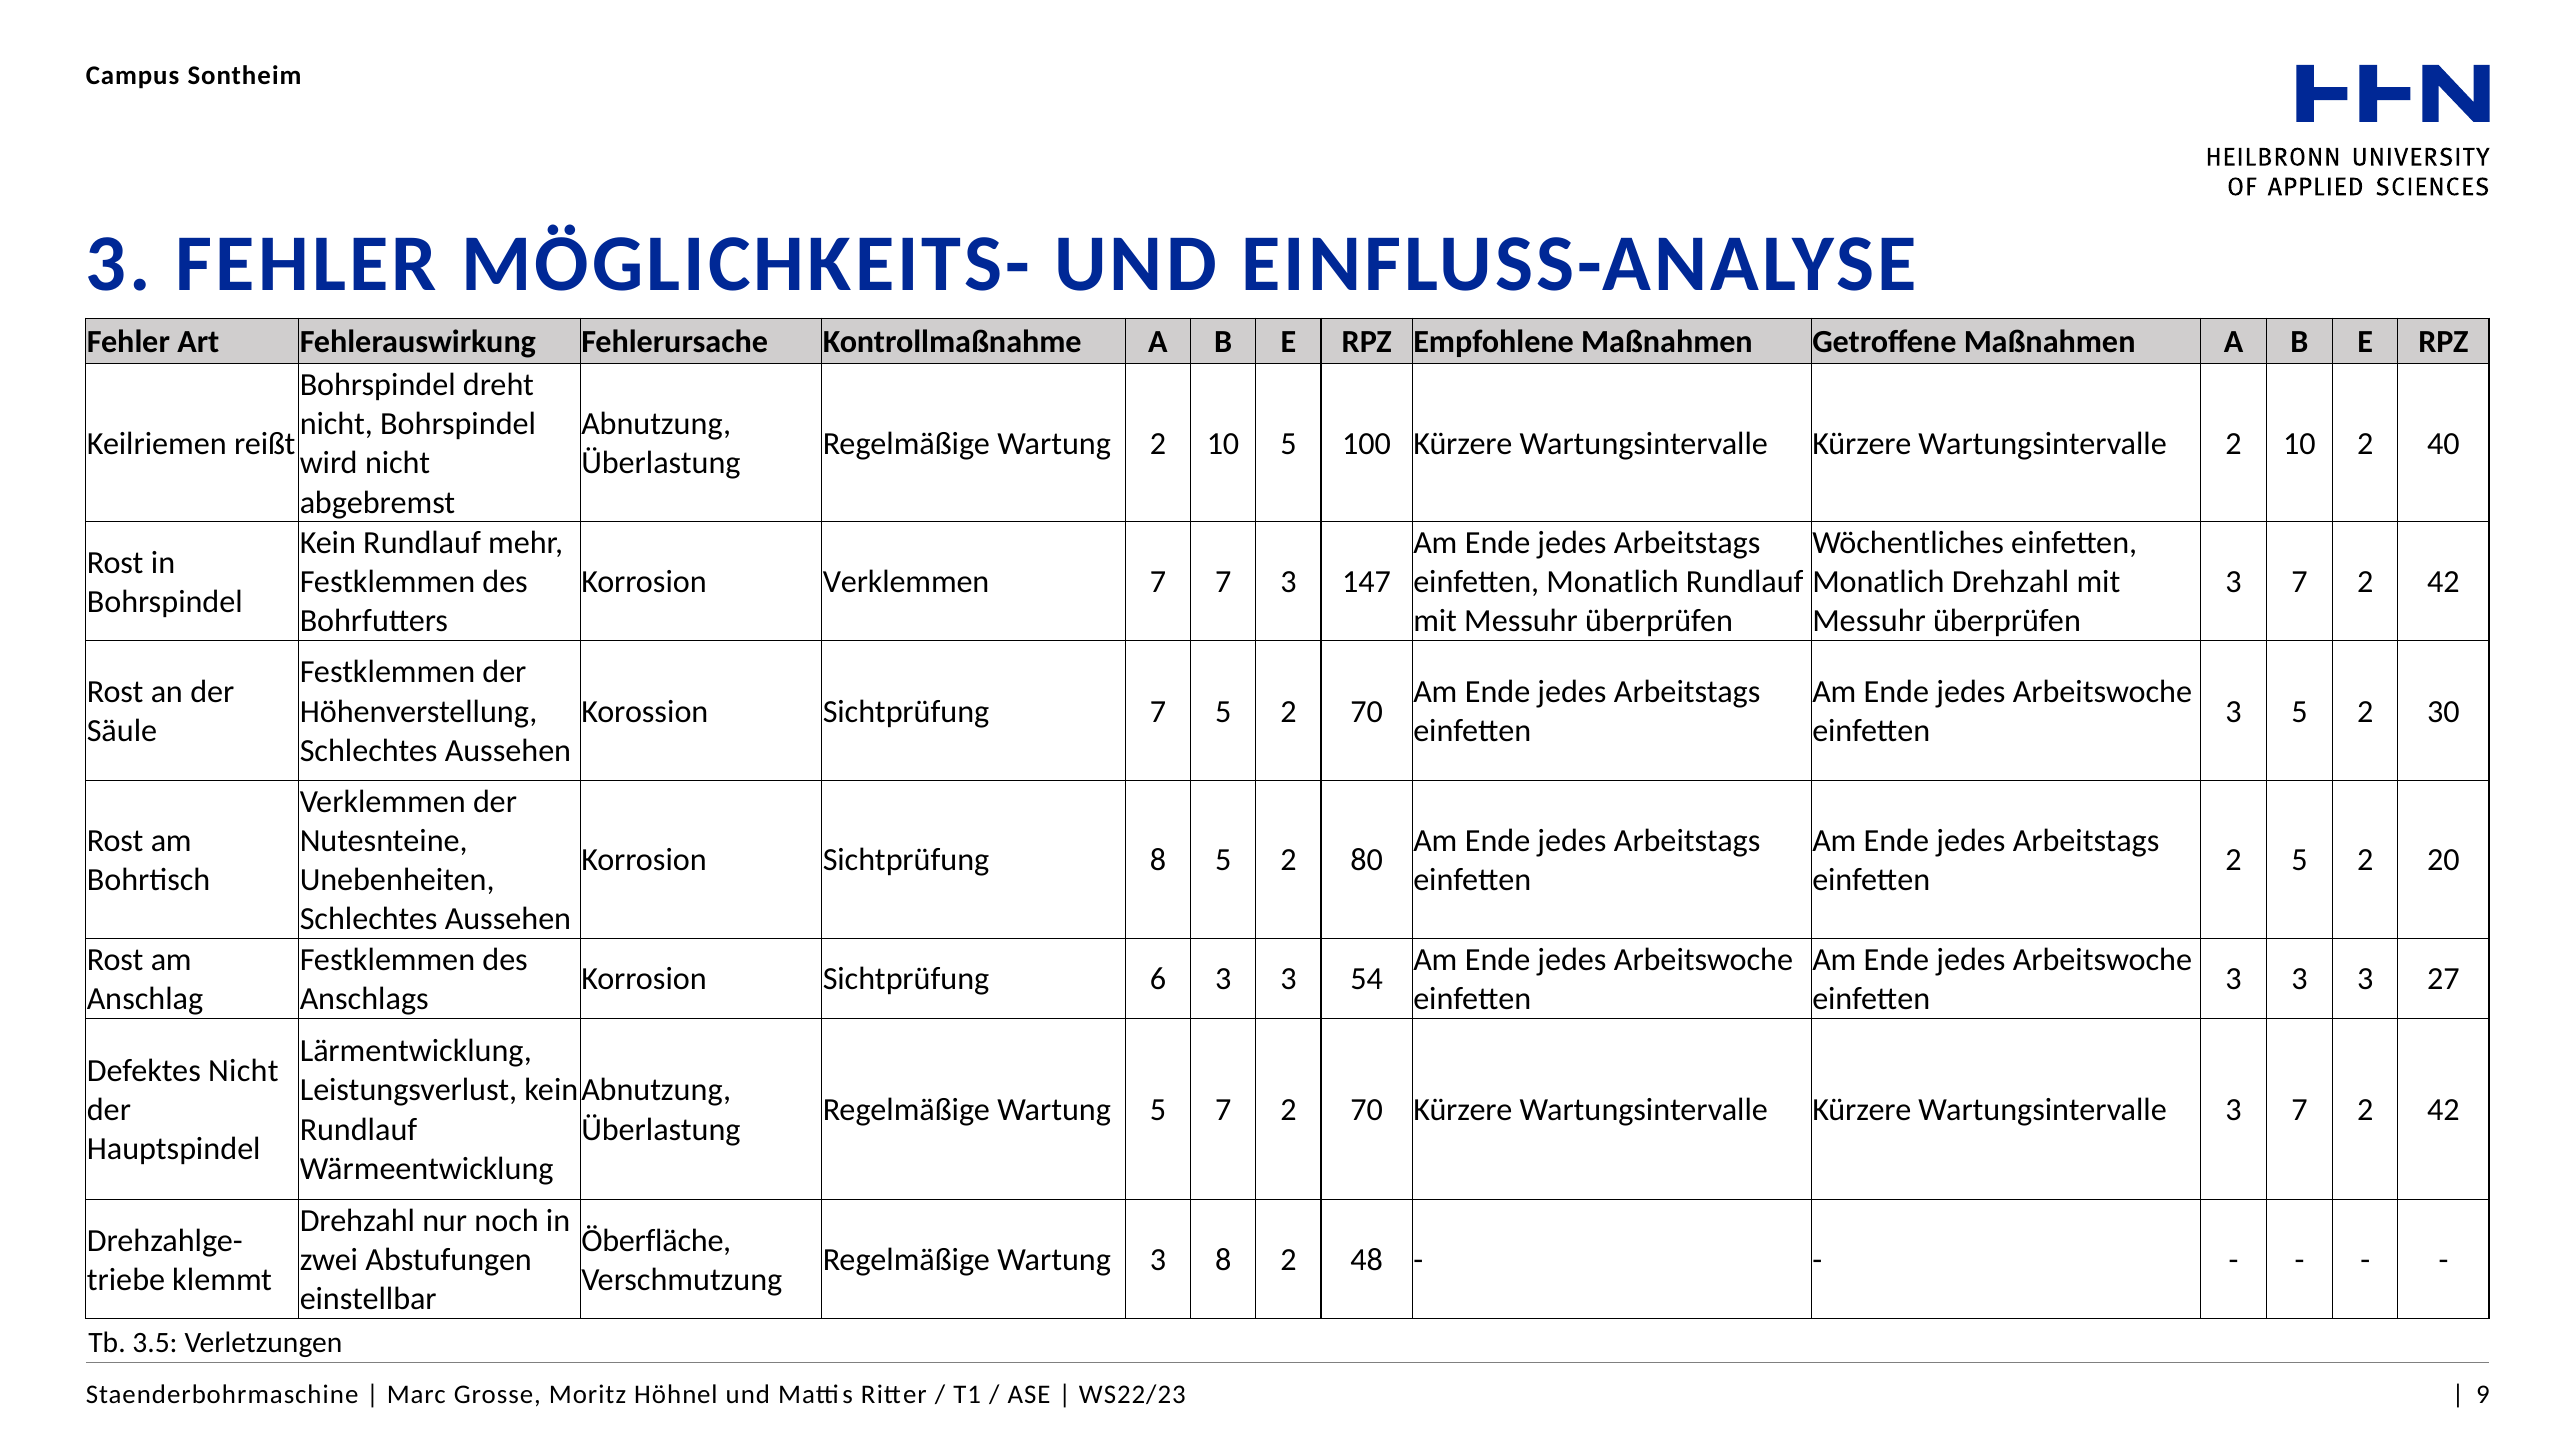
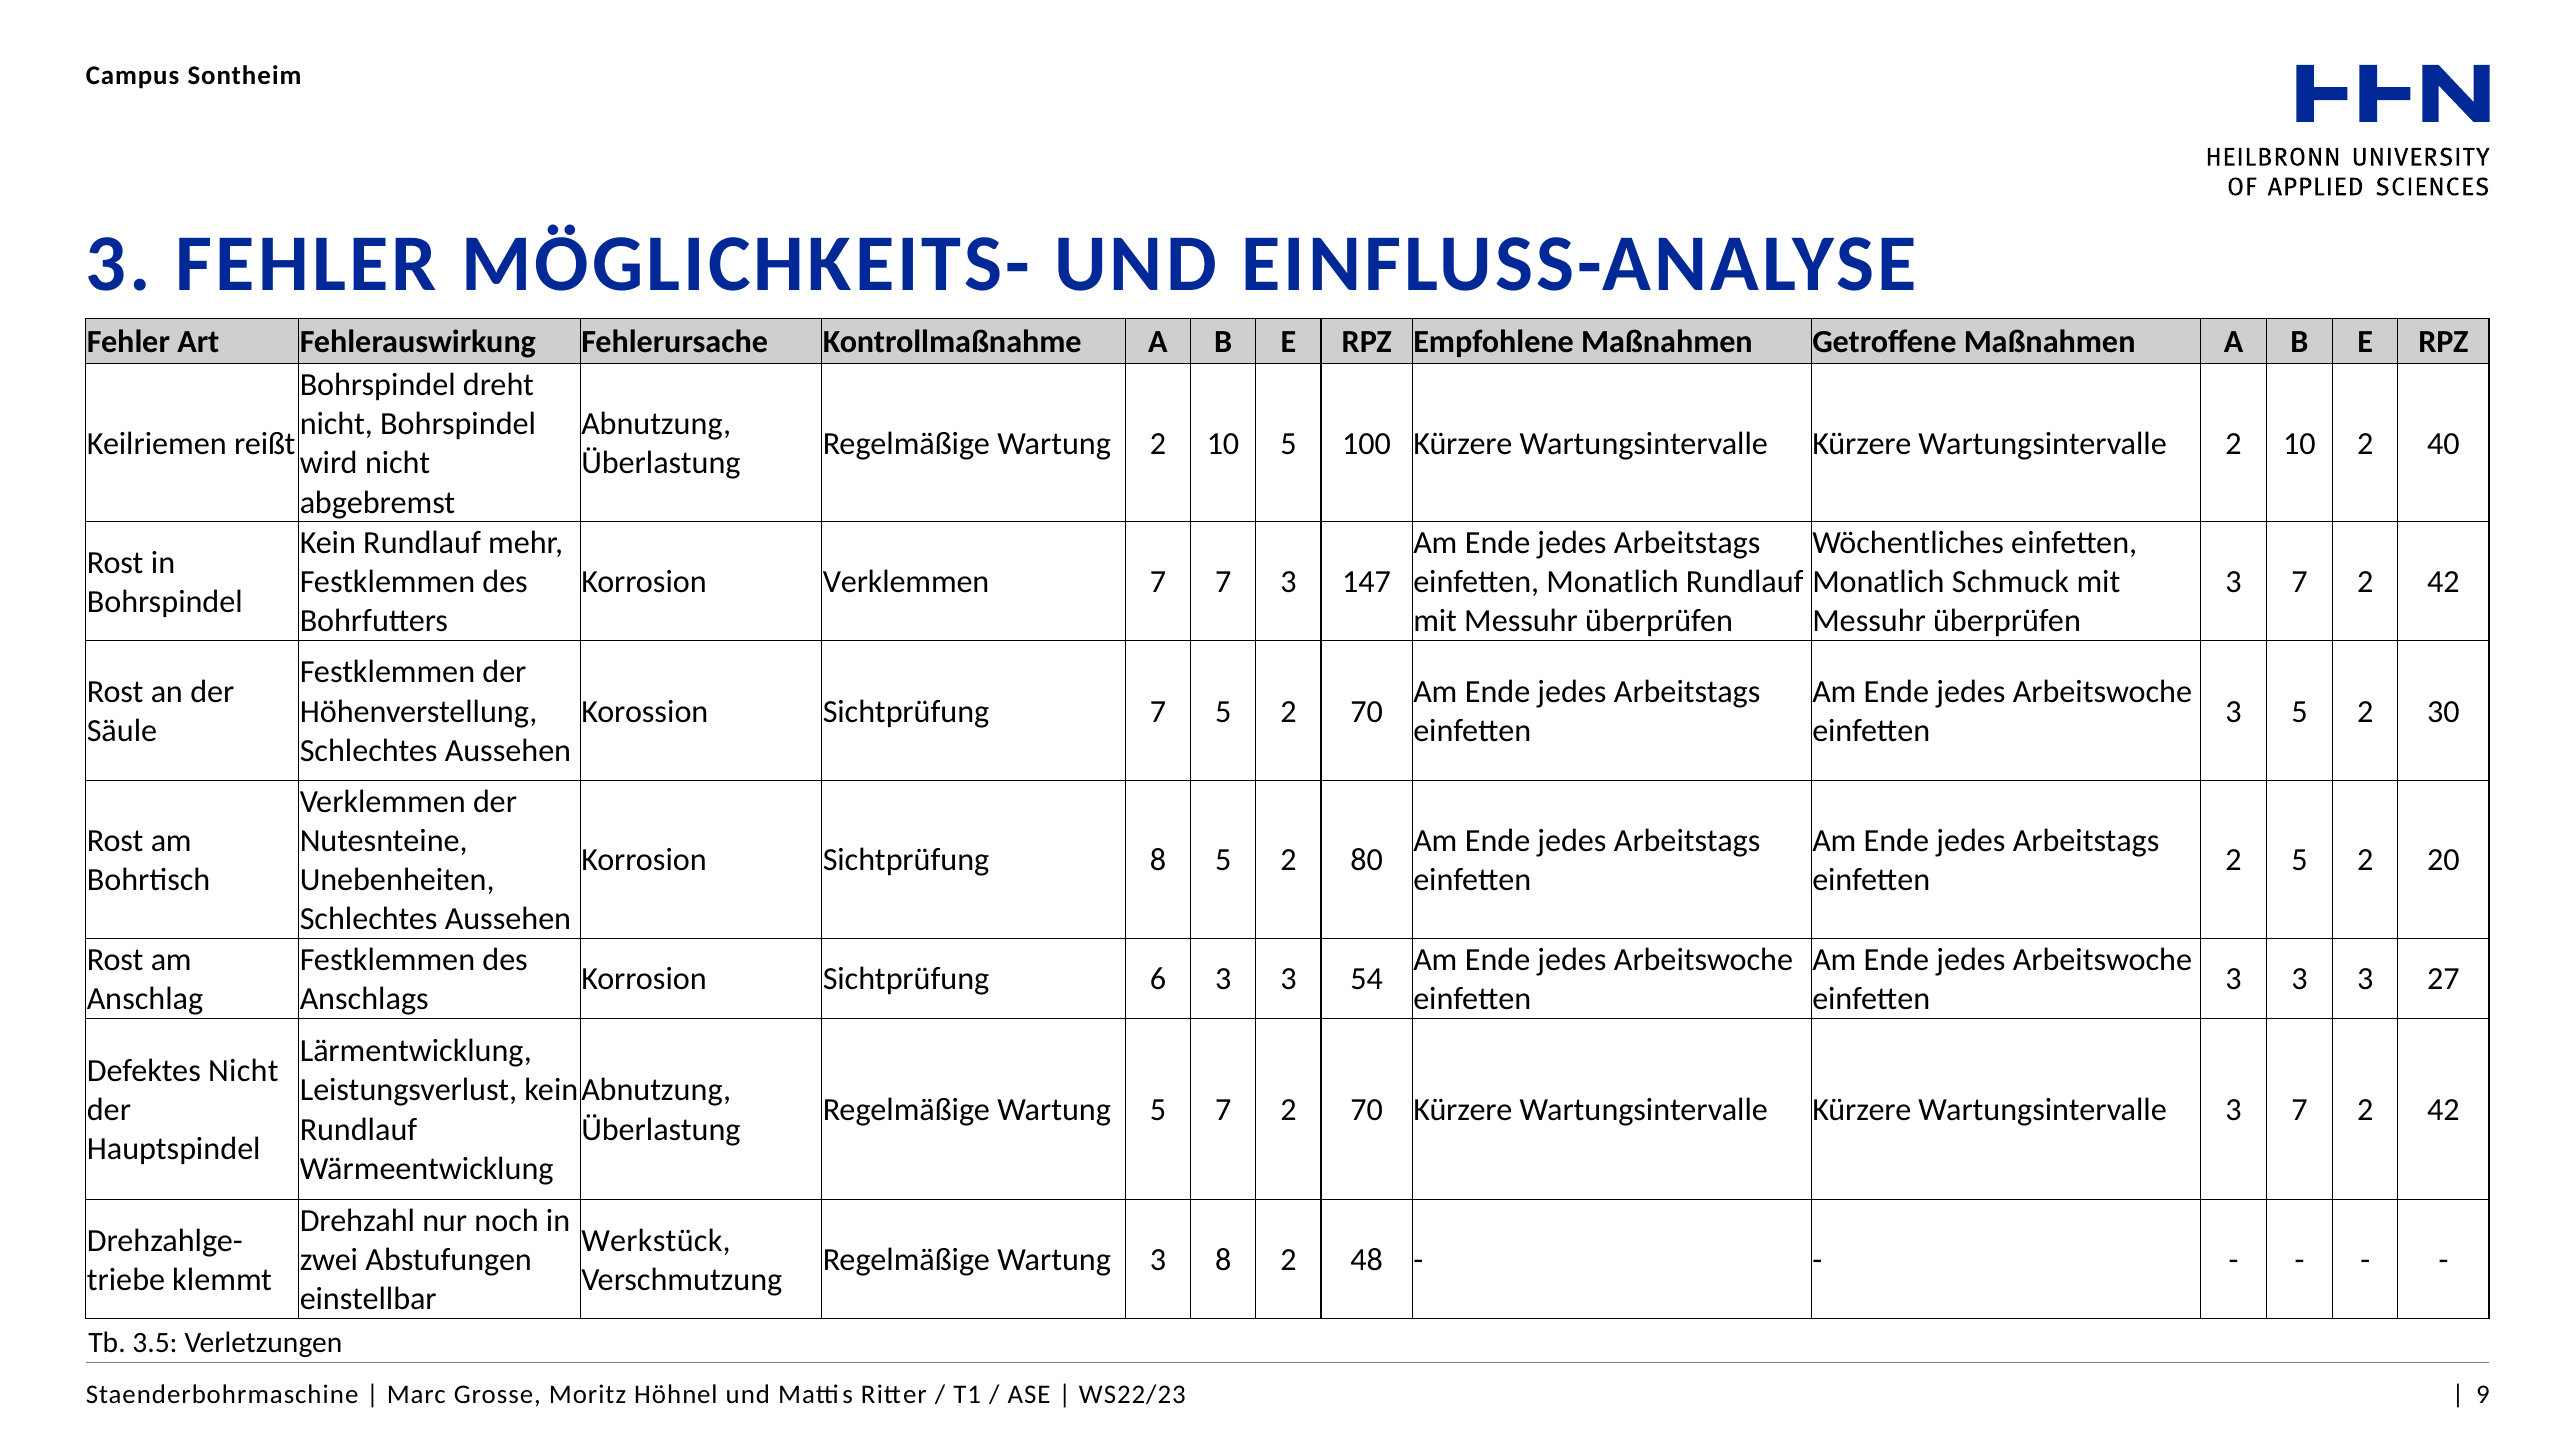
Monatlich Drehzahl: Drehzahl -> Schmuck (2010, 582)
Öberfläche: Öberfläche -> Werkstück (656, 1240)
